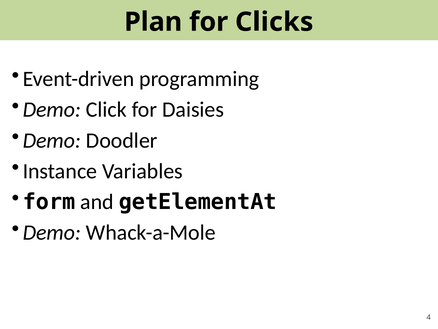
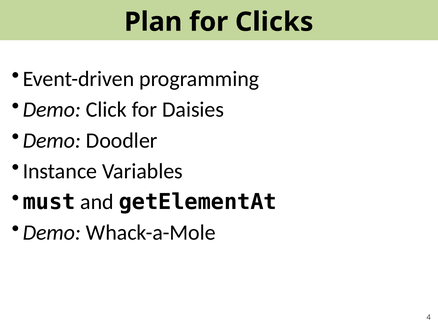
form: form -> must (49, 202)
